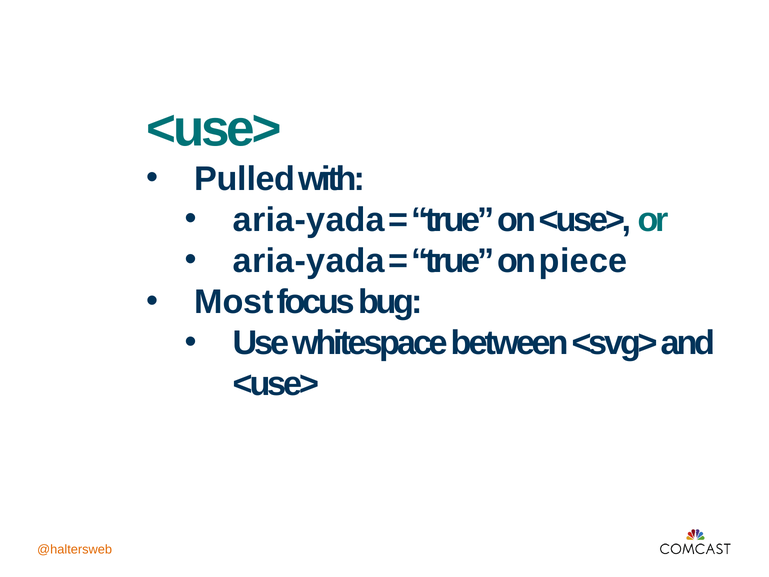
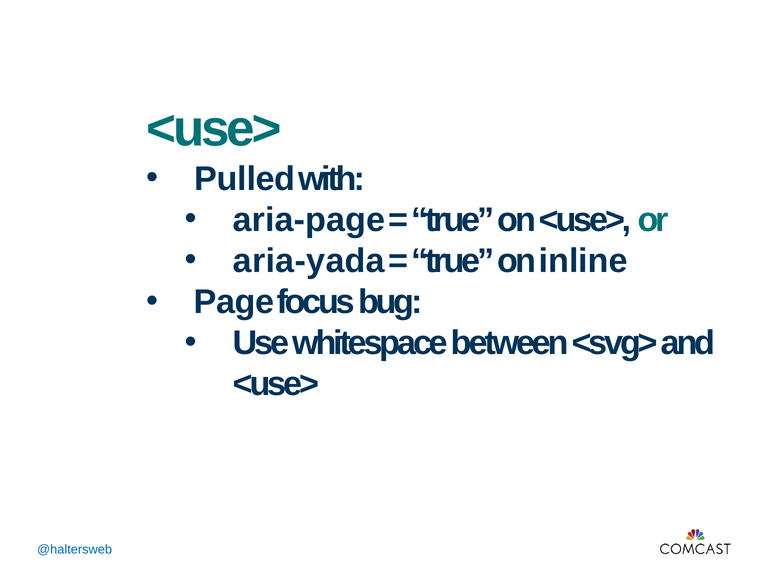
aria-yada: aria-yada -> aria-page (309, 220)
piece: piece -> inline (583, 261)
Most: Most -> Page (234, 302)
@haltersweb colour: orange -> blue (75, 549)
